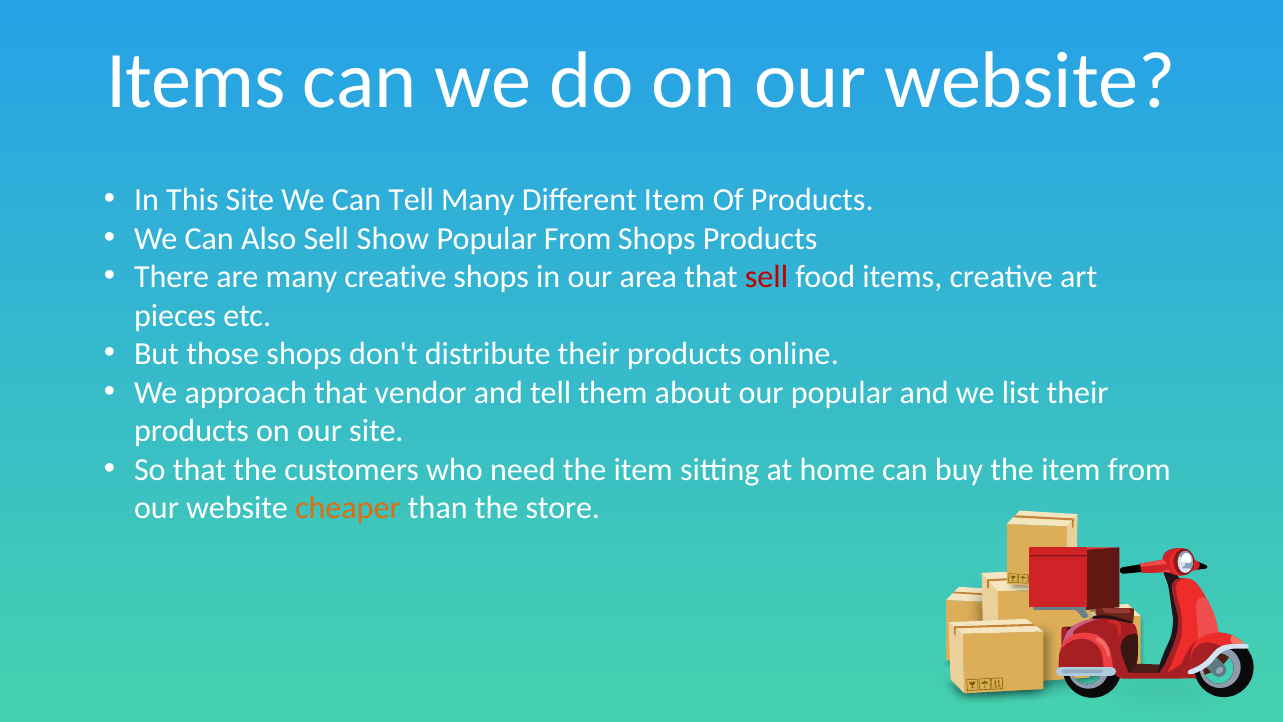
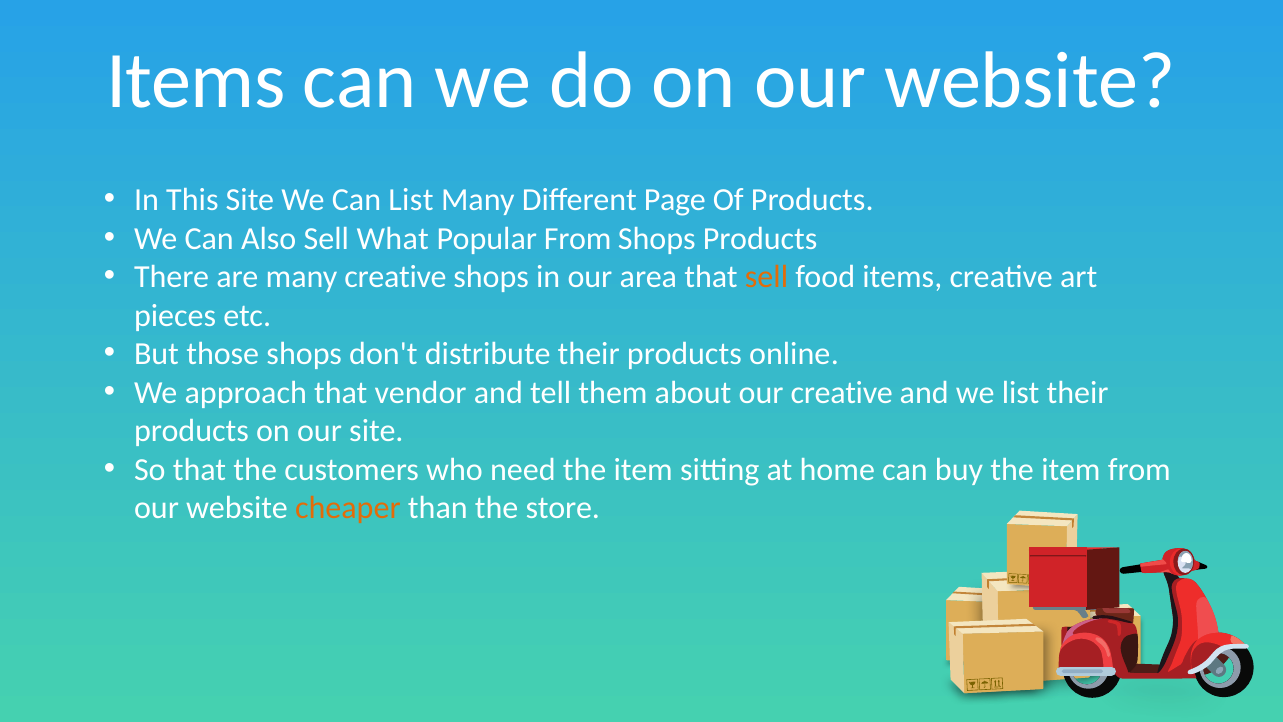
Can Tell: Tell -> List (411, 200)
Different Item: Item -> Page (675, 200)
Show: Show -> What (393, 238)
sell colour: red -> orange (767, 277)
our popular: popular -> creative (842, 392)
